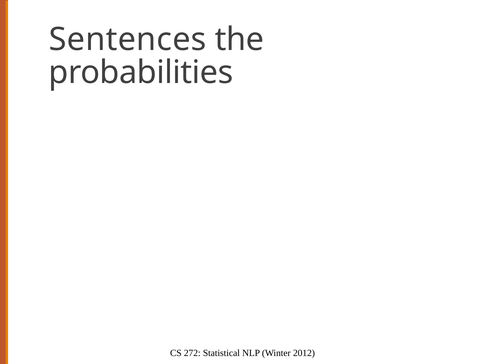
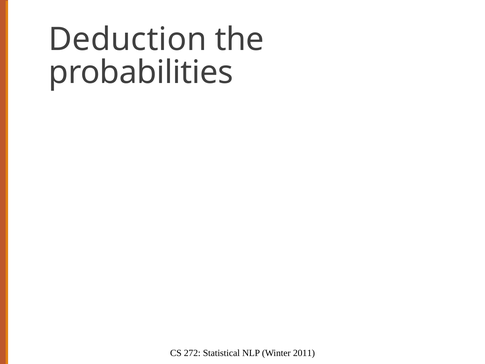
Sentences: Sentences -> Deduction (128, 39)
2012: 2012 -> 2011 (304, 353)
